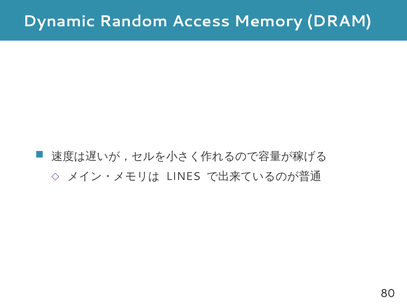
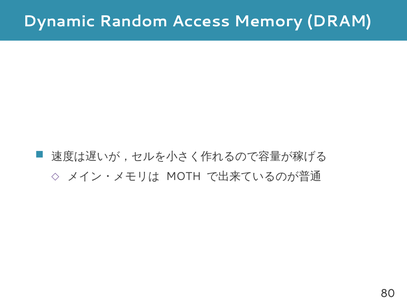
LINES: LINES -> MOTH (183, 176)
